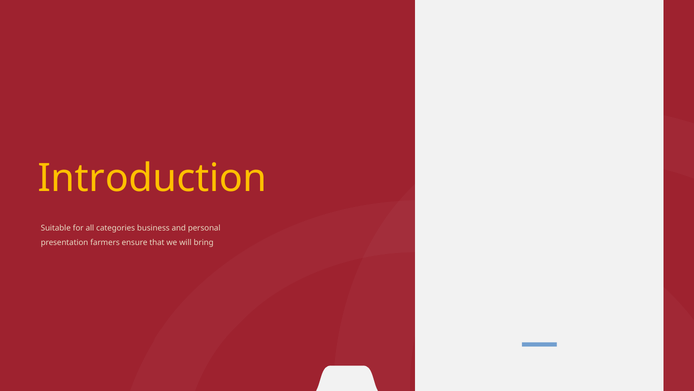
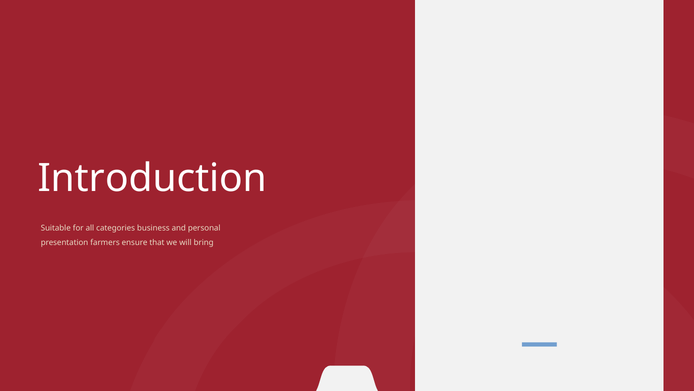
Introduction colour: yellow -> white (152, 178)
